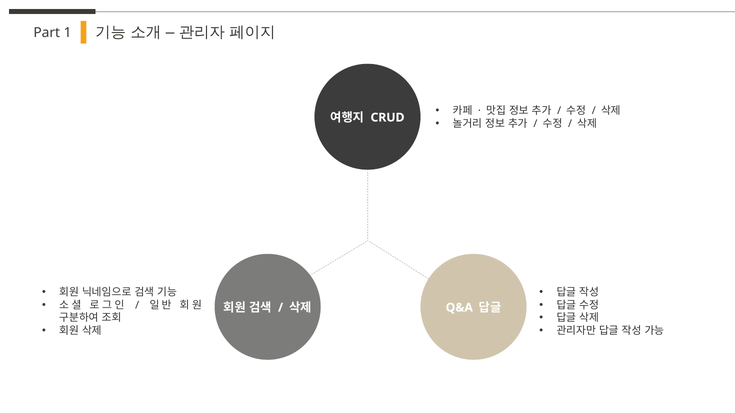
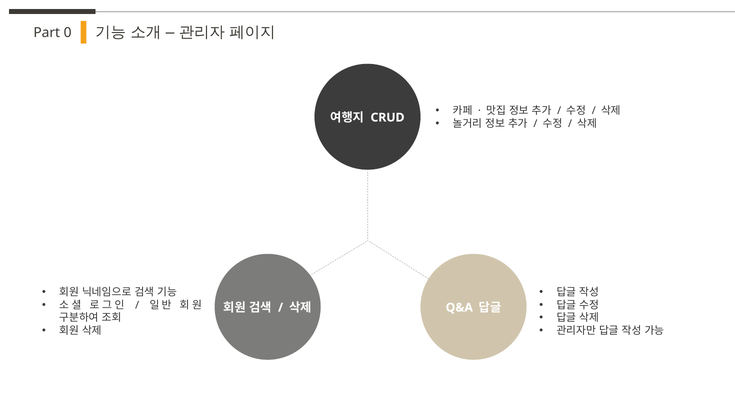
1: 1 -> 0 (68, 33)
